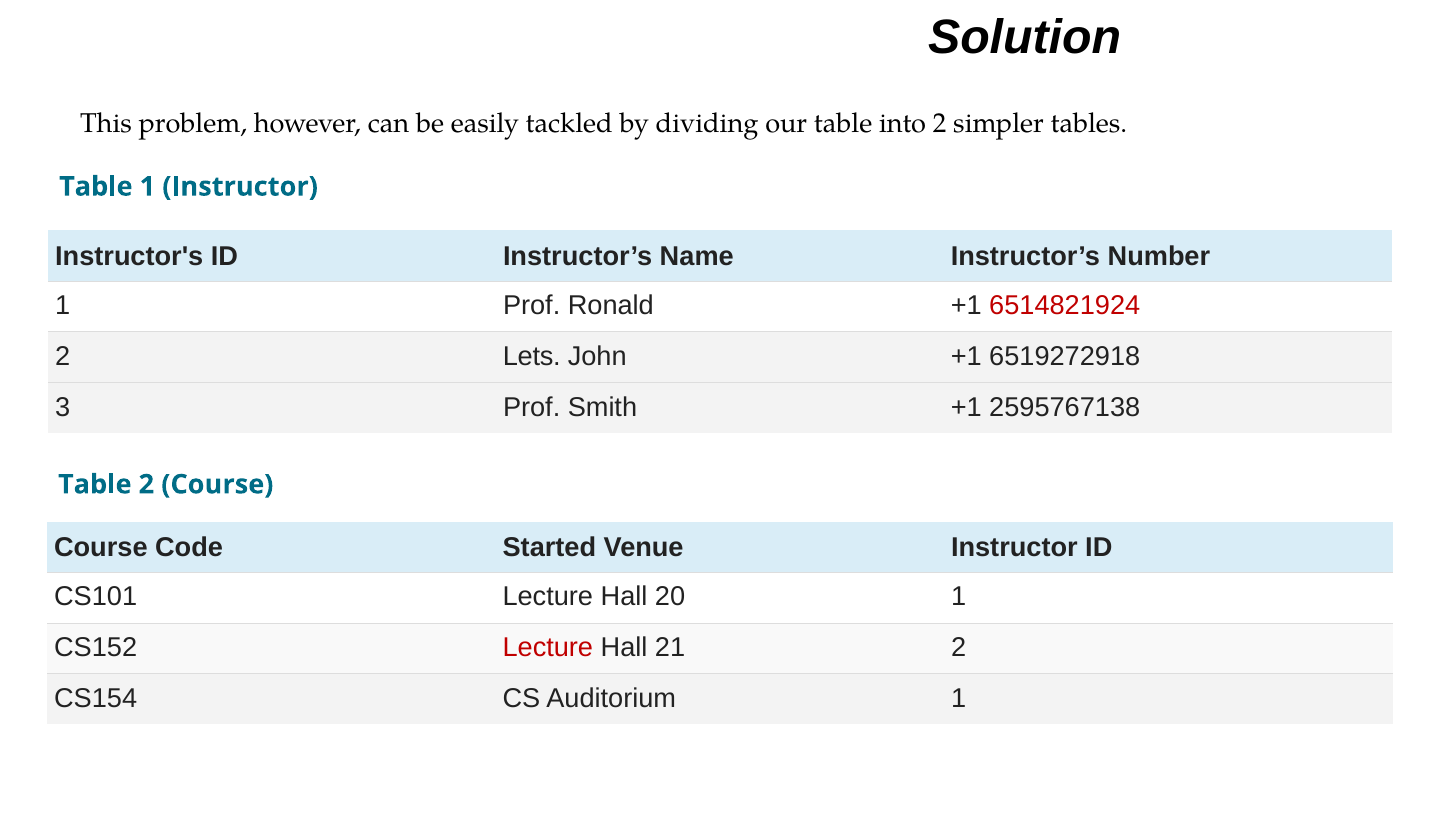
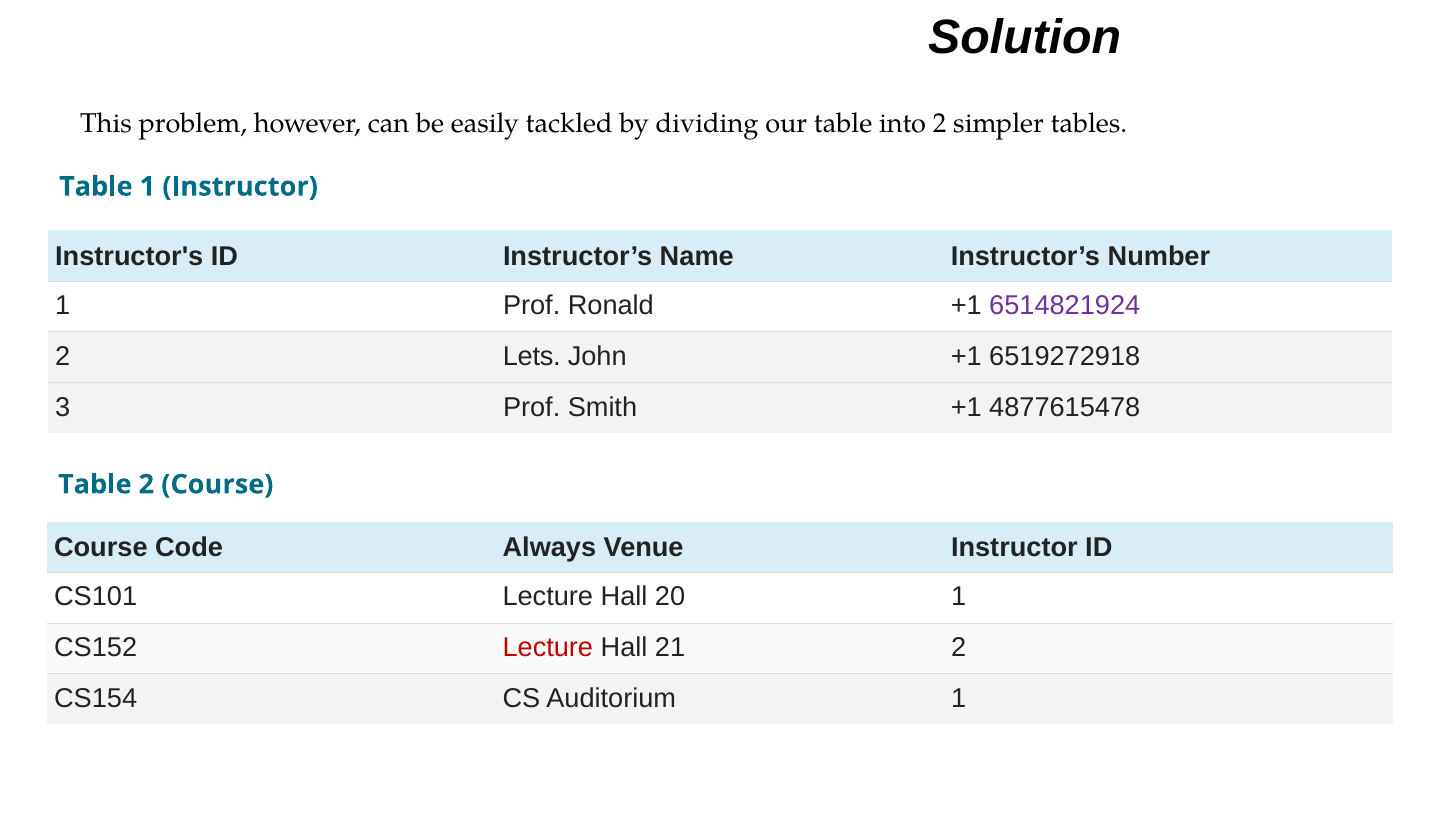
6514821924 colour: red -> purple (1065, 306)
2595767138: 2595767138 -> 4877615478 (1065, 407)
Started: Started -> Always (549, 547)
